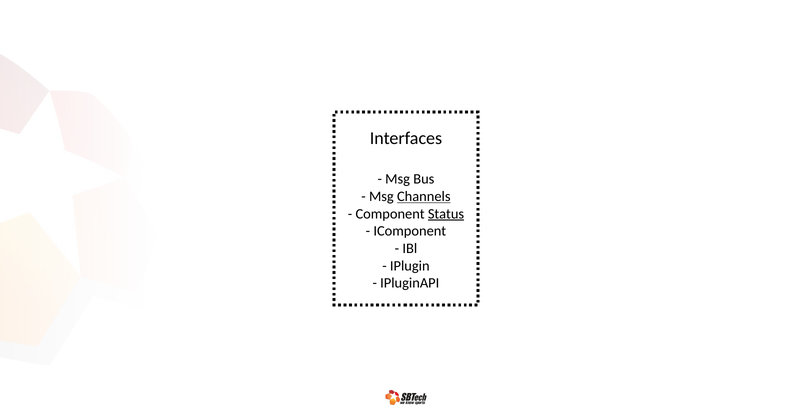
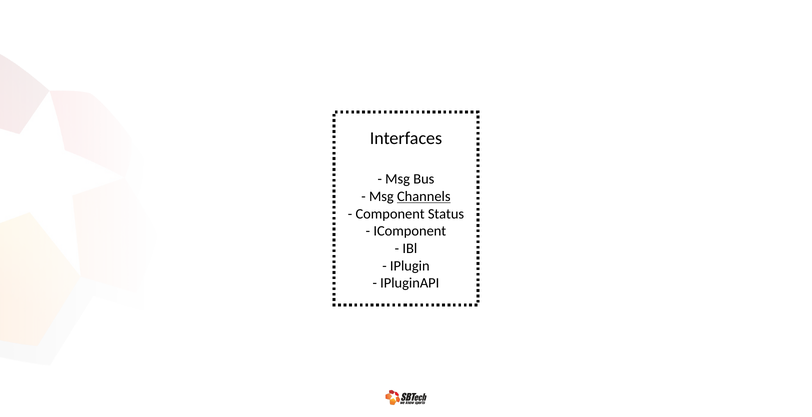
Status underline: present -> none (446, 214)
